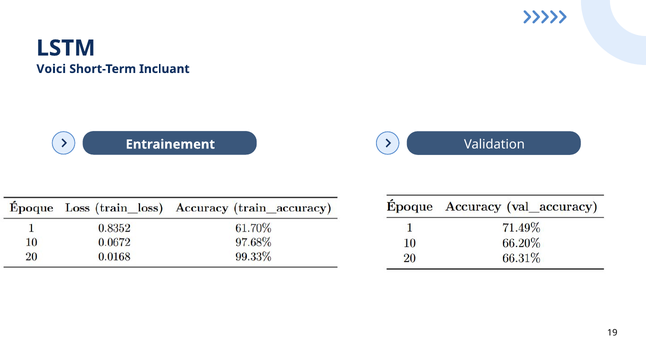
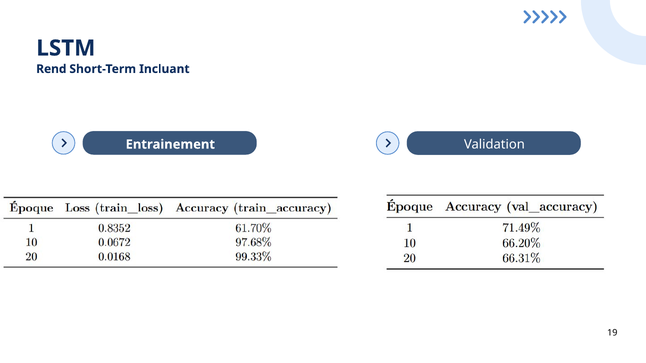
Voici: Voici -> Rend (51, 69)
